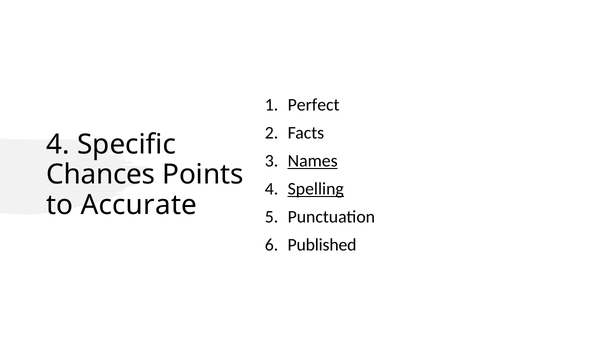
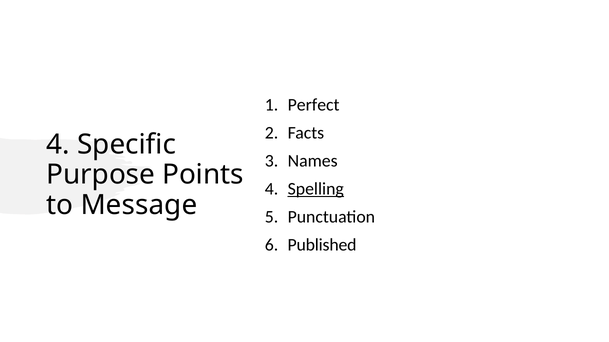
Names underline: present -> none (313, 161)
Chances: Chances -> Purpose (101, 175)
Accurate: Accurate -> Message (139, 205)
